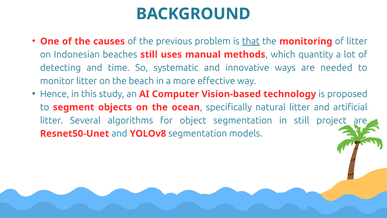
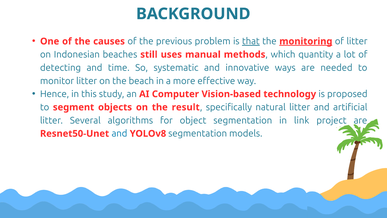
monitoring underline: none -> present (306, 41)
ocean: ocean -> result (186, 107)
in still: still -> link (302, 120)
